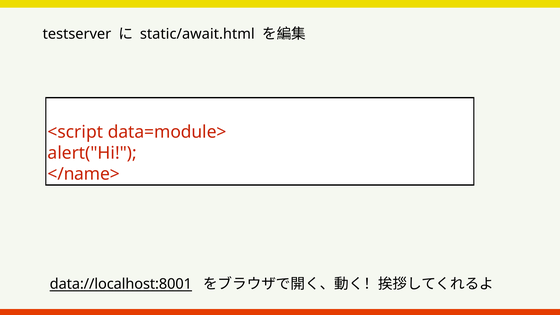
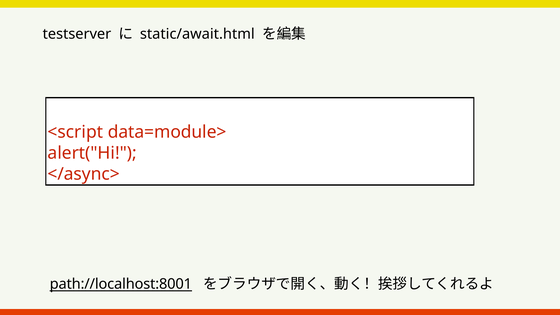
</name>: </name> -> </async> (84, 174)
data://localhost:8001: data://localhost:8001 -> path://localhost:8001 (121, 284)
